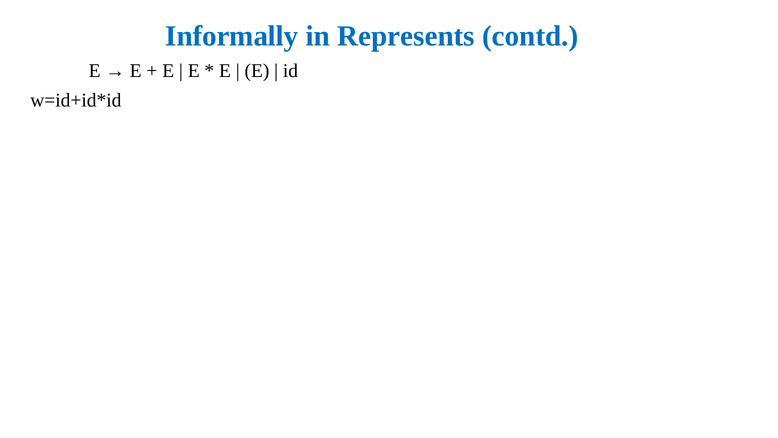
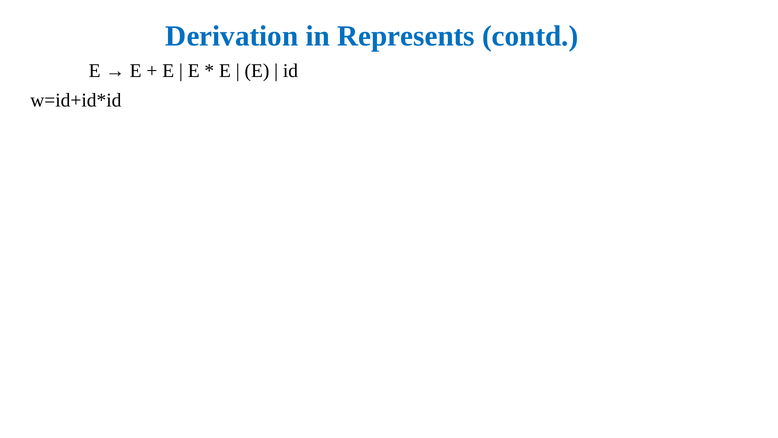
Informally: Informally -> Derivation (232, 36)
